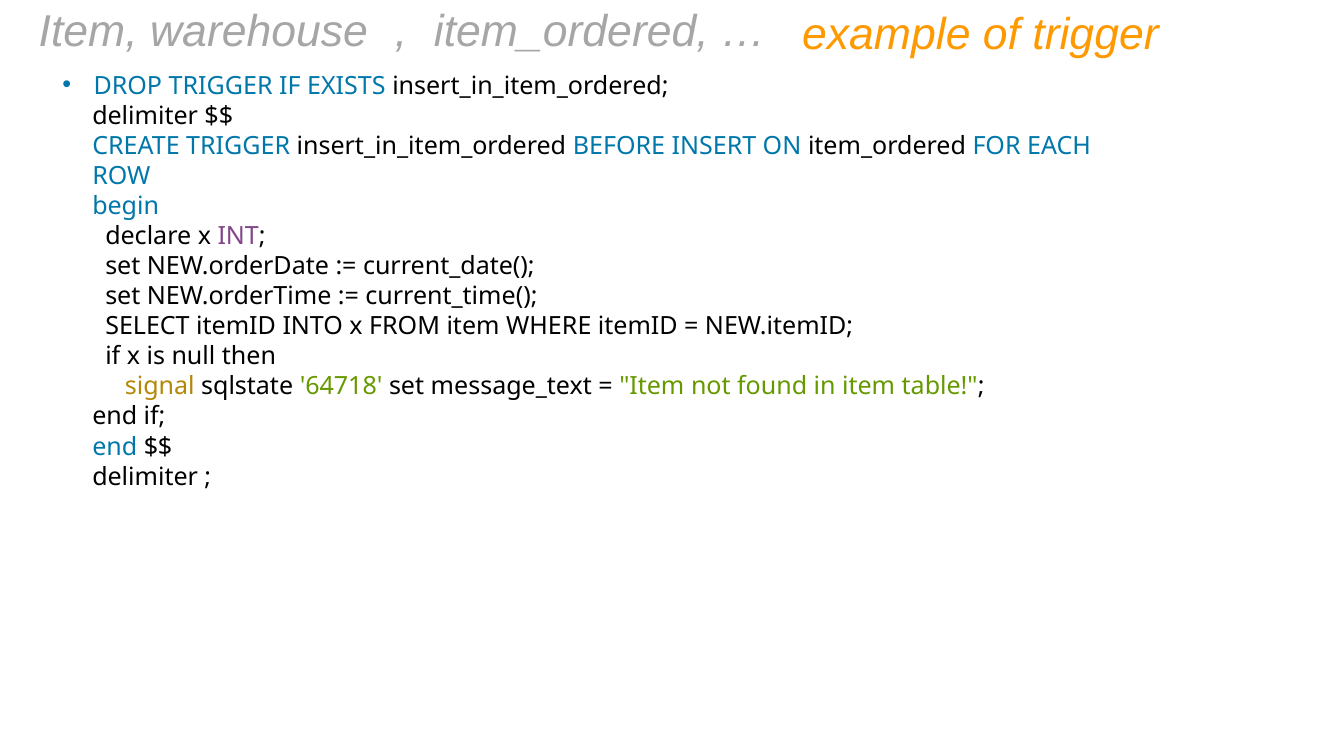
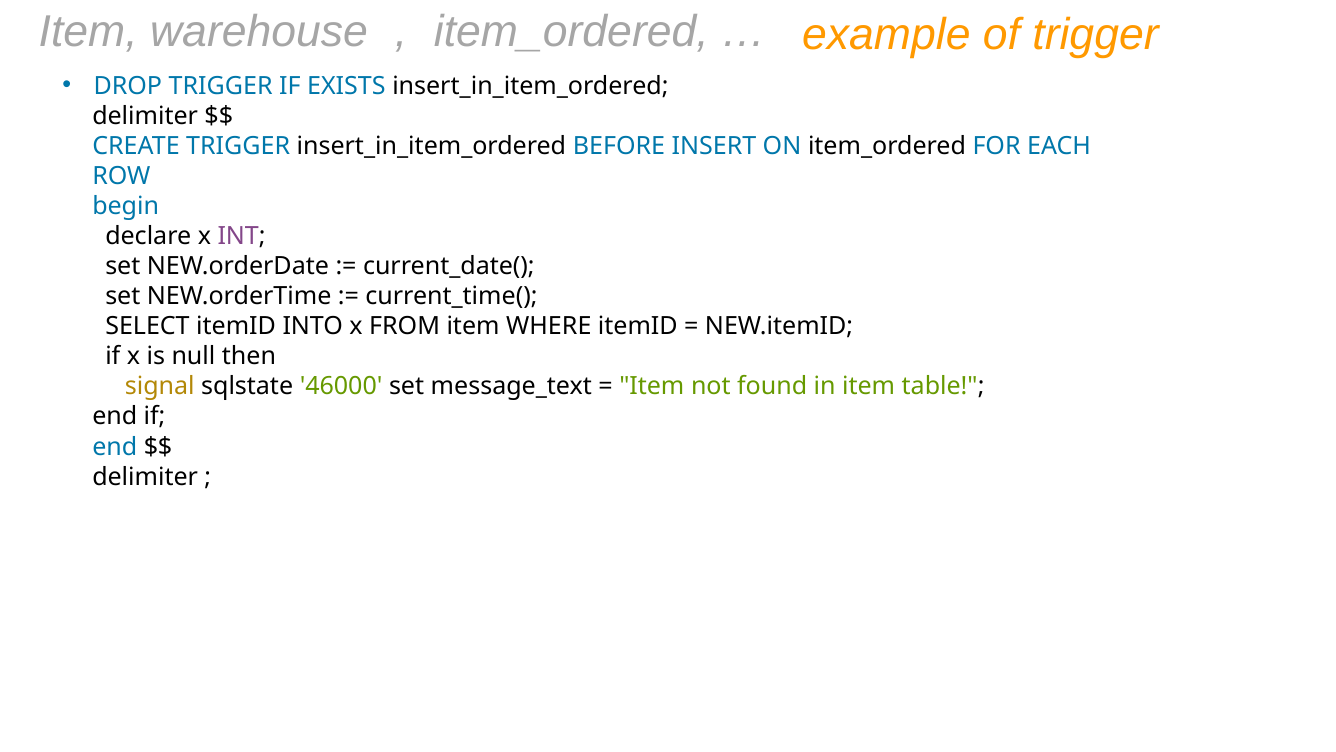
64718: 64718 -> 46000 (341, 386)
